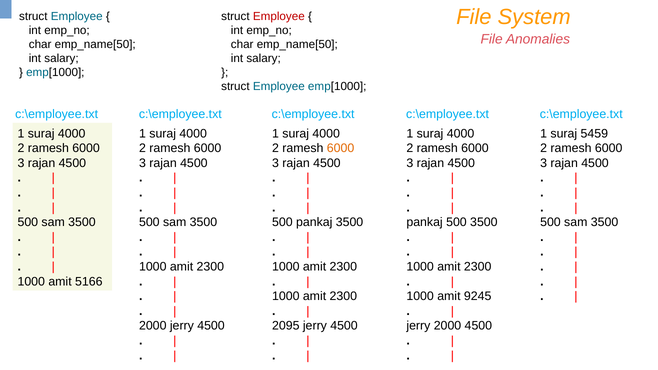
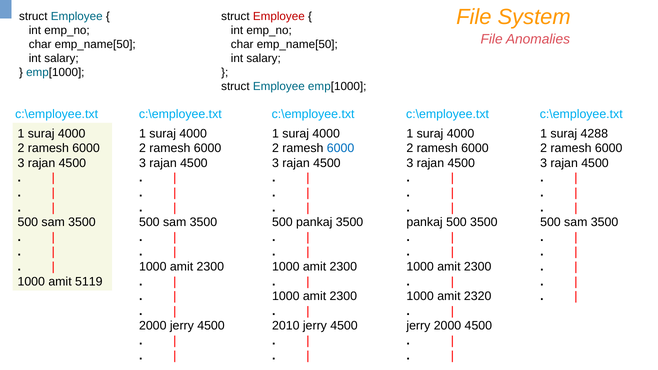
5459: 5459 -> 4288 (594, 134)
6000 colour: orange -> blue (341, 148)
5166: 5166 -> 5119 (89, 282)
9245: 9245 -> 2320 (478, 296)
2095: 2095 -> 2010 (286, 326)
